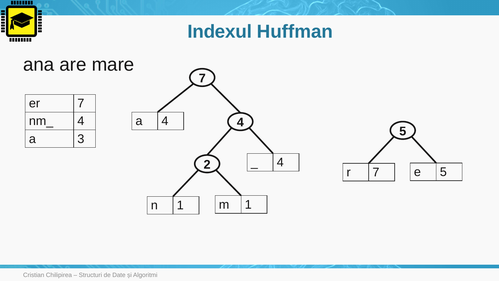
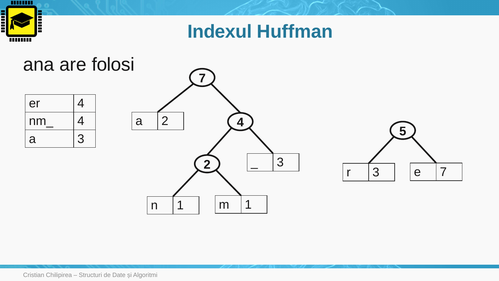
mare: mare -> folosi (113, 64)
er 7: 7 -> 4 (81, 103)
a 4: 4 -> 2 (165, 121)
4: 4 -> 3 (280, 162)
r 7: 7 -> 3 (376, 172)
e 5: 5 -> 7 (443, 172)
